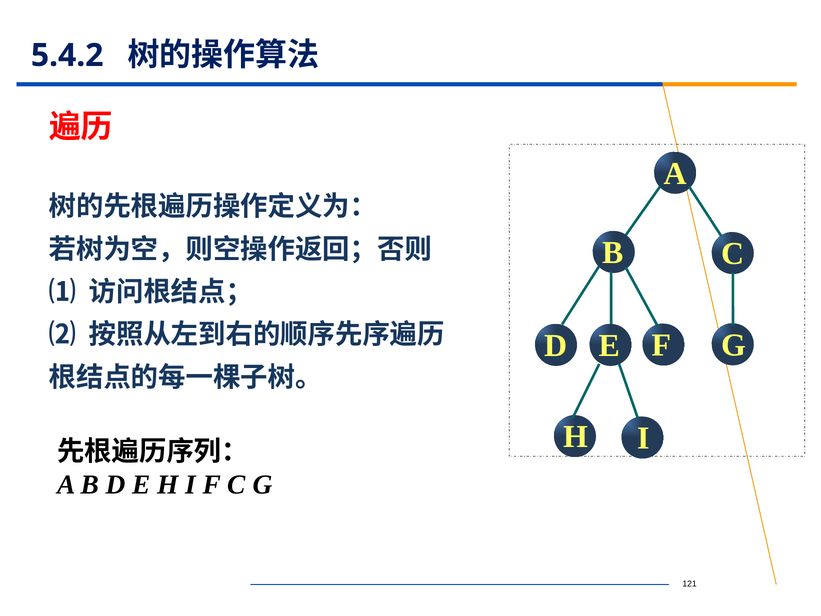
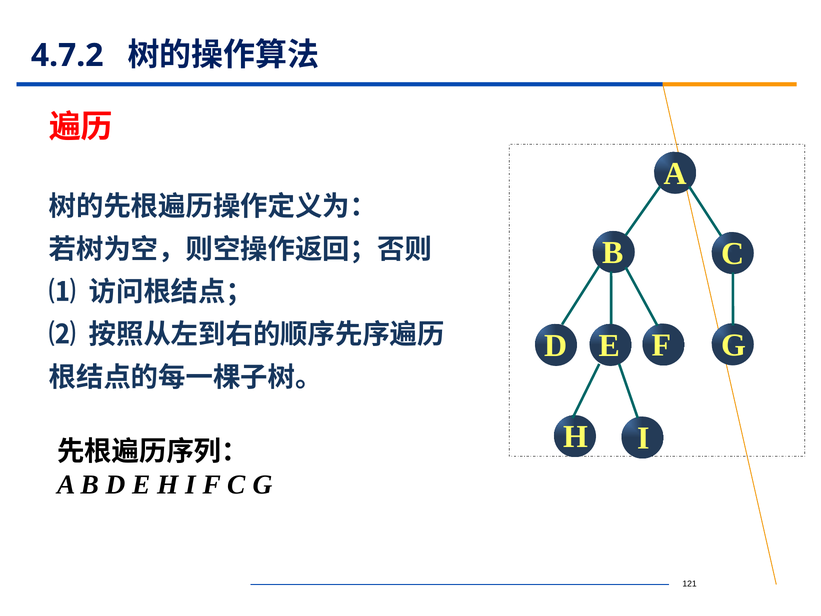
5.4.2: 5.4.2 -> 4.7.2 (67, 55)
